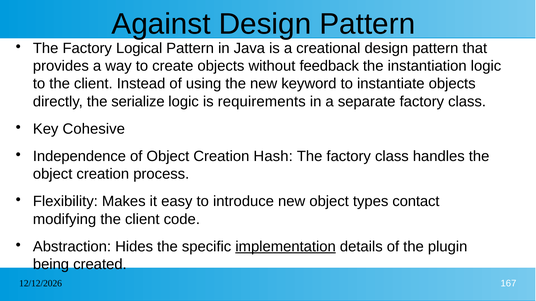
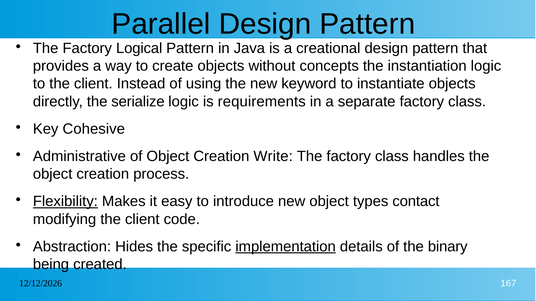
Against: Against -> Parallel (161, 24)
feedback: feedback -> concepts (329, 66)
Independence: Independence -> Administrative (79, 156)
Hash: Hash -> Write (273, 156)
Flexibility underline: none -> present (65, 202)
plugin: plugin -> binary (448, 247)
